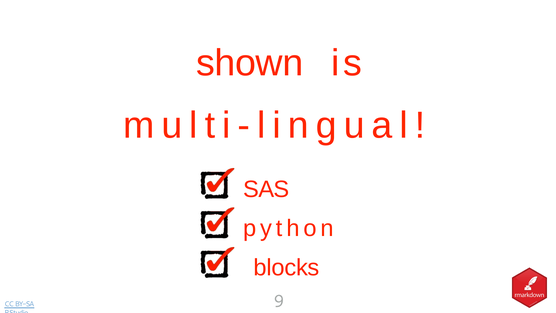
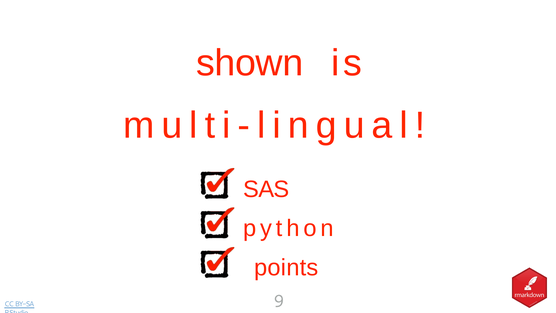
blocks: blocks -> points (286, 268)
